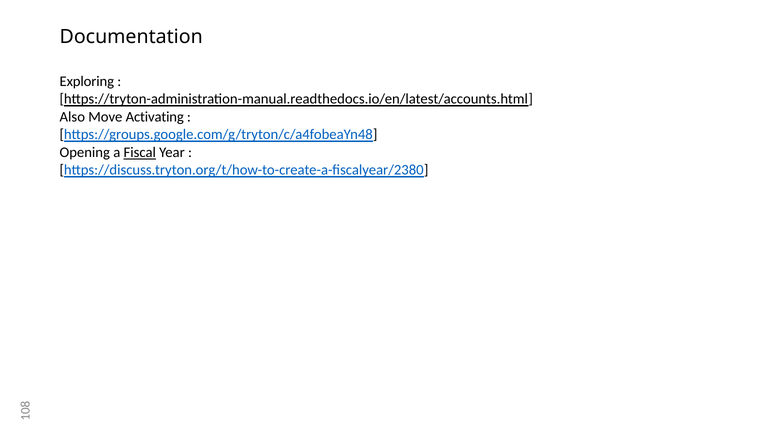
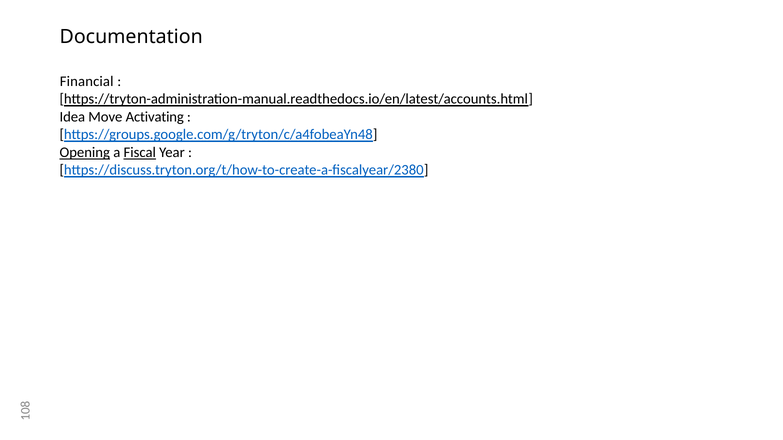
Exploring: Exploring -> Financial (87, 82)
Also: Also -> Idea (72, 117)
Opening underline: none -> present (85, 153)
